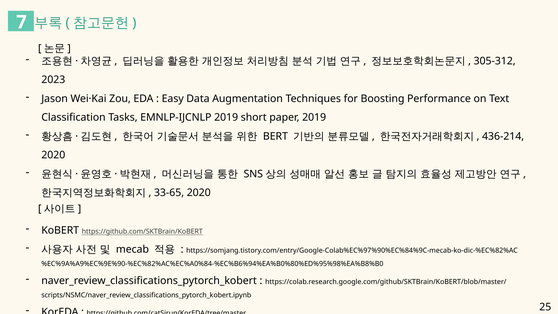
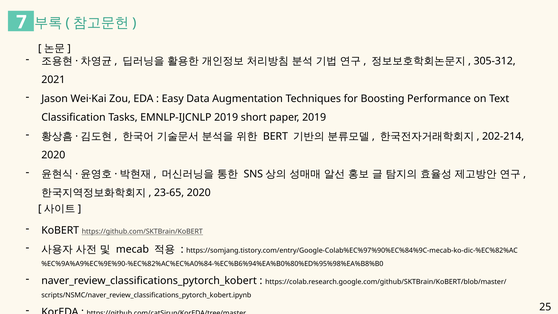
2023: 2023 -> 2021 (53, 80)
436-214: 436-214 -> 202-214 (503, 136)
33-65: 33-65 -> 23-65 (169, 193)
